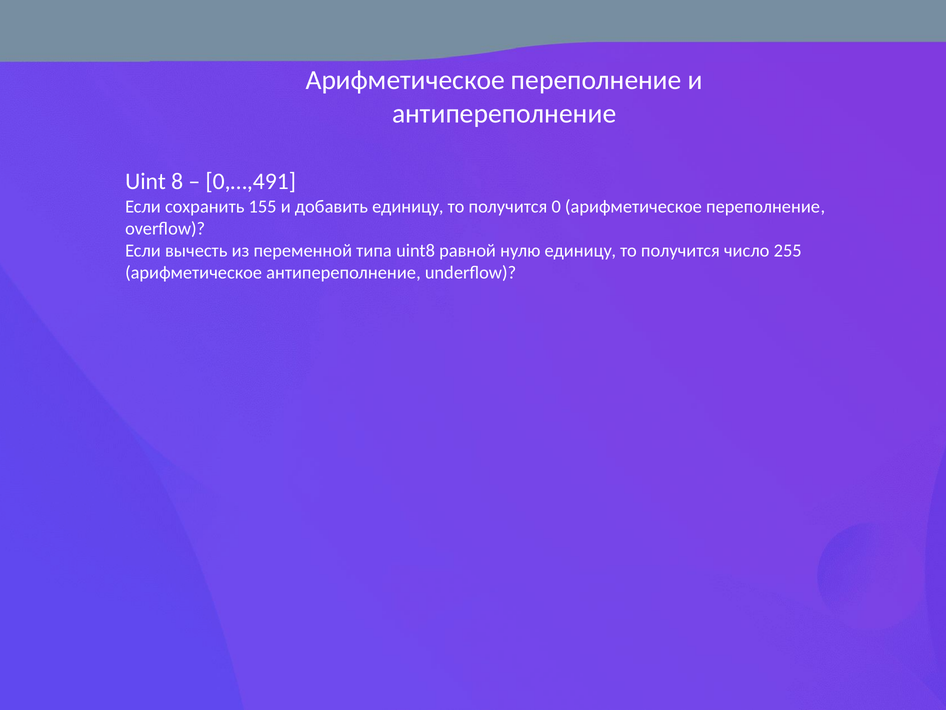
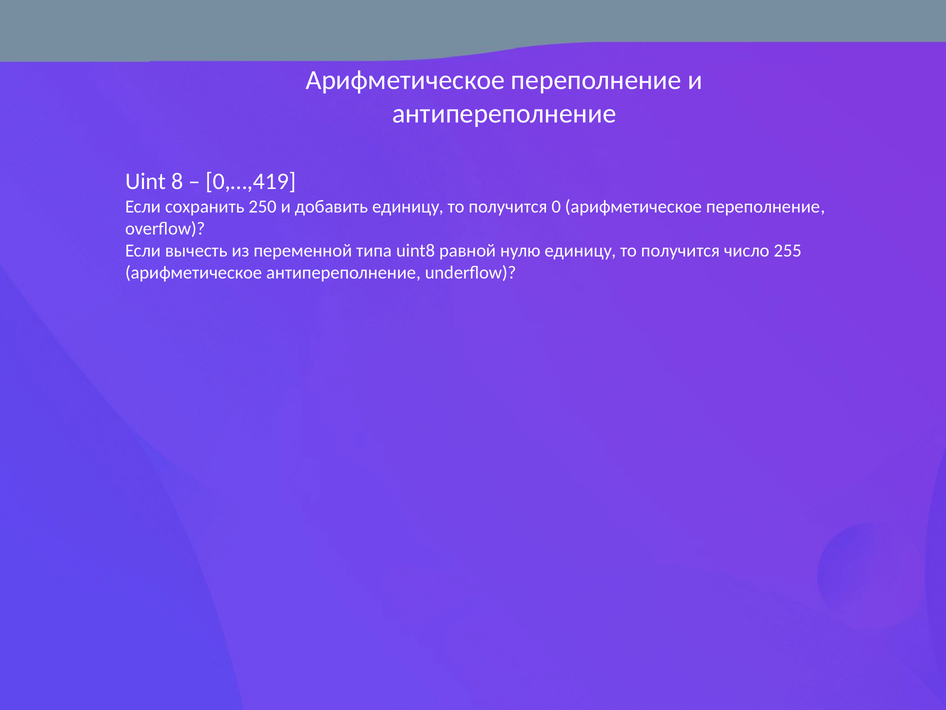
0,…,491: 0,…,491 -> 0,…,419 (251, 182)
155: 155 -> 250 (263, 206)
